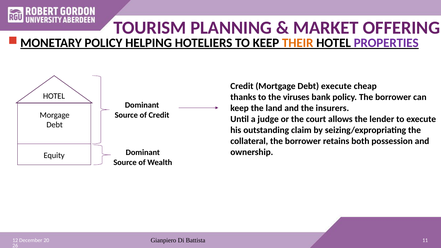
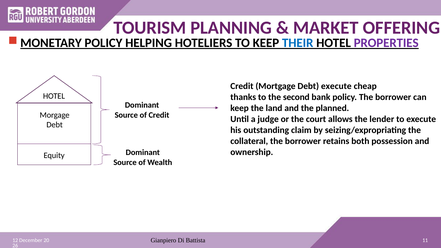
THEIR colour: orange -> blue (298, 43)
viruses: viruses -> second (296, 97)
insurers: insurers -> planned (332, 108)
